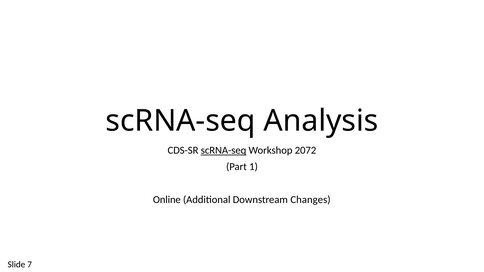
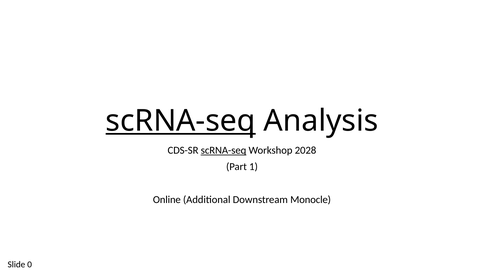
scRNA-seq underline: none -> present (181, 121)
2072: 2072 -> 2028 (306, 150)
Changes: Changes -> Monocle (311, 200)
7: 7 -> 0 (30, 265)
